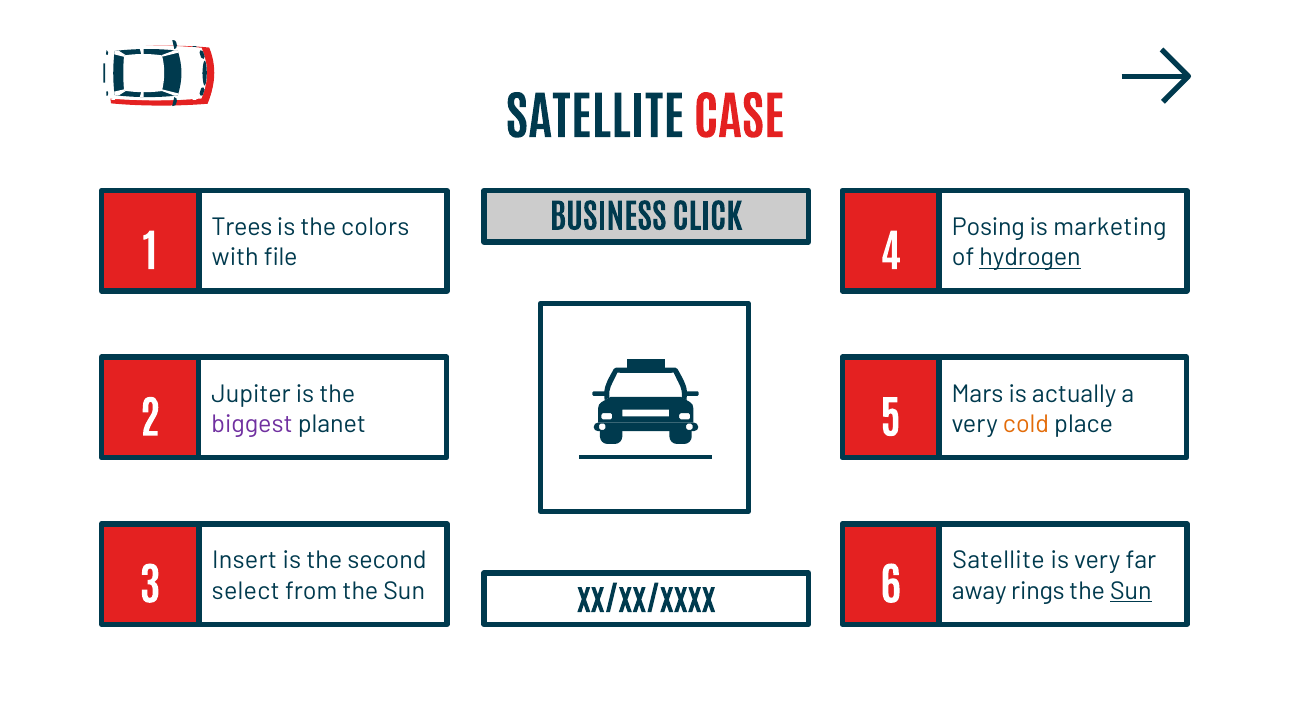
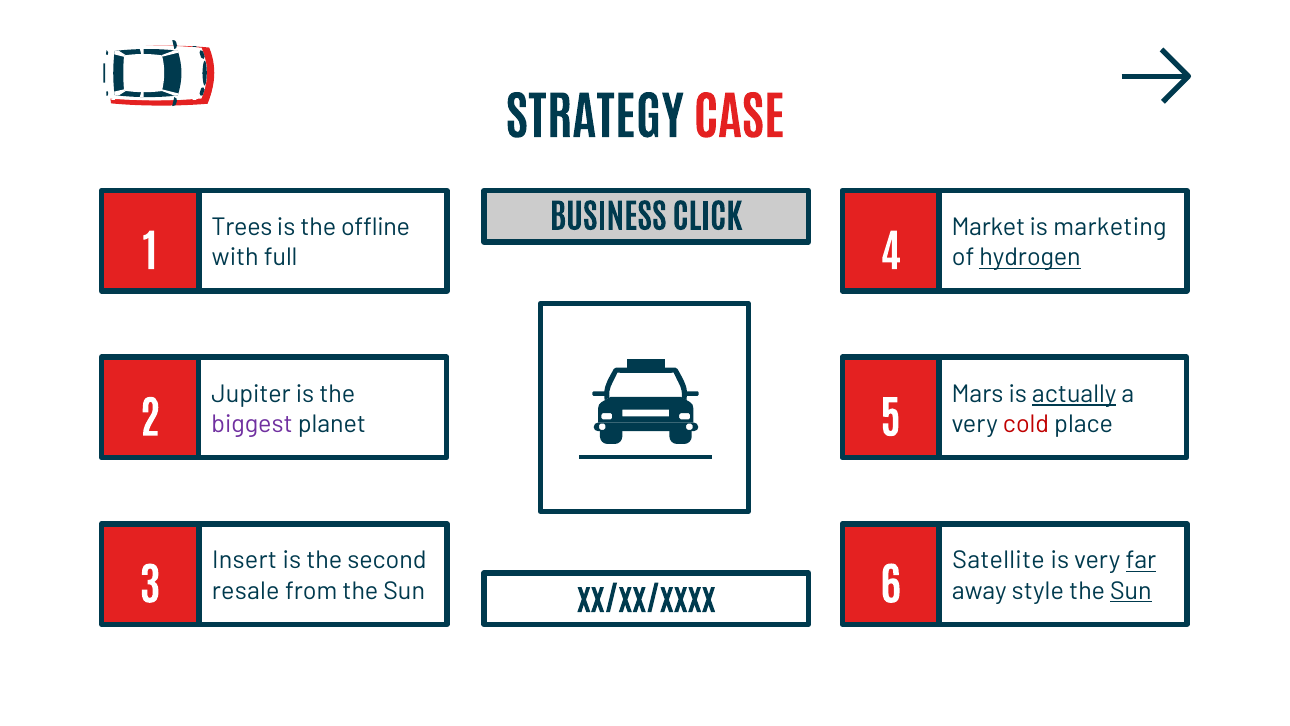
SATELLITE: SATELLITE -> STRATEGY (595, 120)
colors: colors -> offline (376, 227)
Posing: Posing -> Market (988, 227)
file: file -> full (281, 257)
actually underline: none -> present (1074, 394)
cold colour: orange -> red (1026, 424)
far underline: none -> present (1141, 560)
select: select -> resale (246, 591)
rings: rings -> style (1038, 591)
